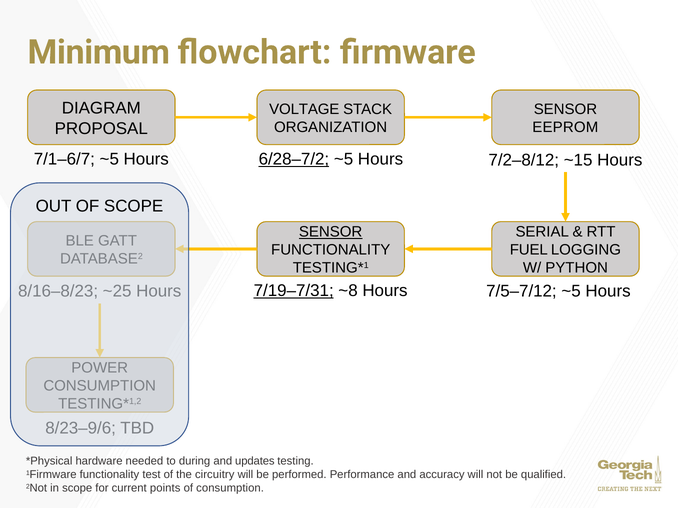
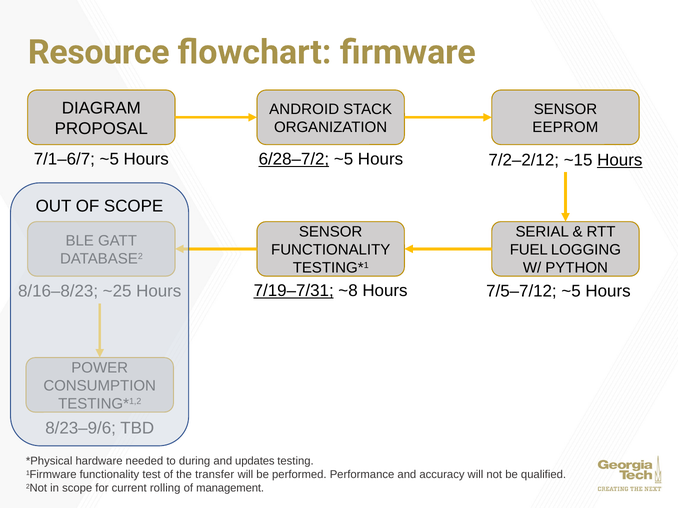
Minimum: Minimum -> Resource (99, 52)
VOLTAGE: VOLTAGE -> ANDROID (304, 109)
7/2–8/12: 7/2–8/12 -> 7/2–2/12 (524, 160)
Hours underline: none -> present (620, 160)
SENSOR underline: present -> none (331, 232)
circuitry: circuitry -> transfer (215, 475)
points: points -> rolling (165, 489)
of consumption: consumption -> management (230, 489)
